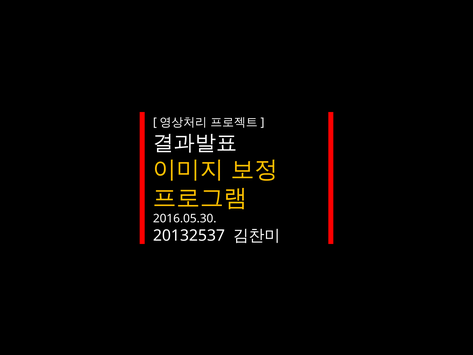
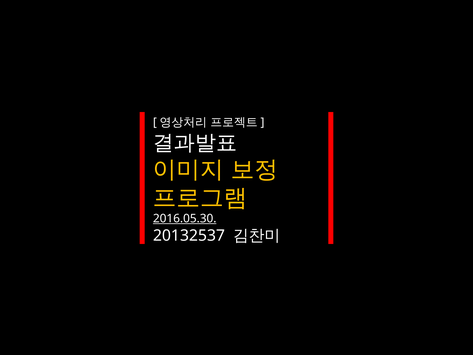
2016.05.30 underline: none -> present (185, 219)
